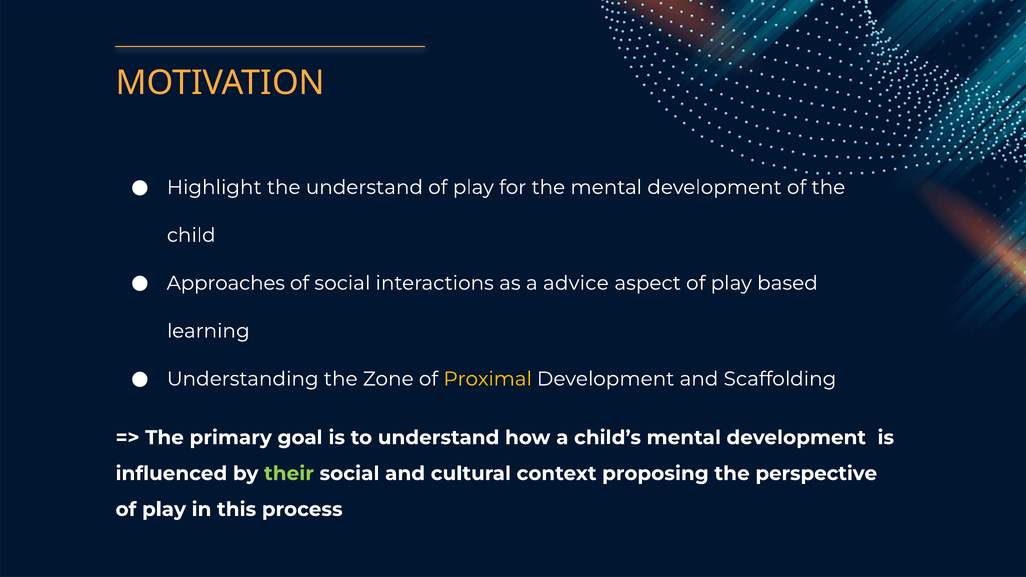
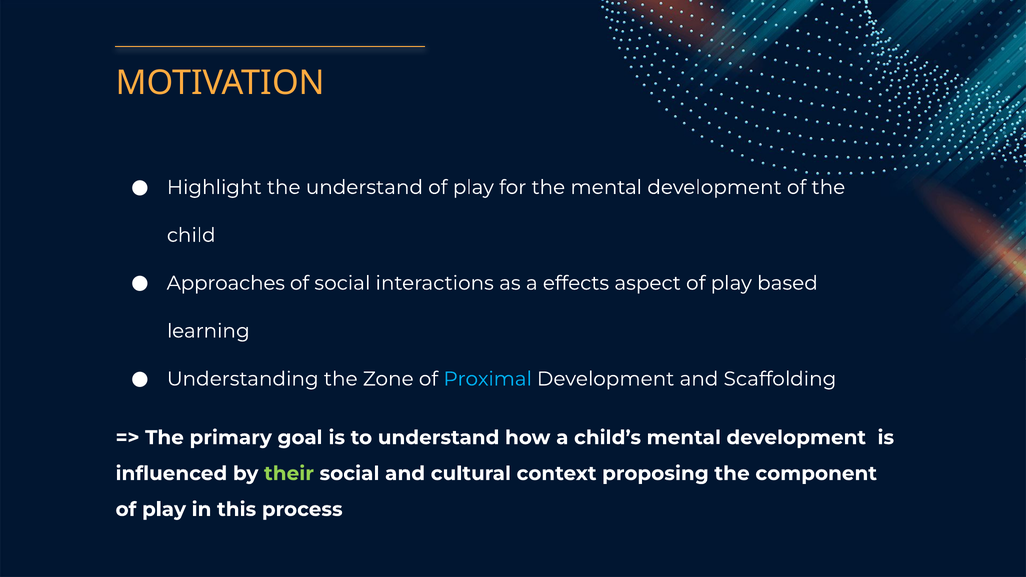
advice: advice -> effects (576, 283)
Proximal colour: yellow -> light blue (488, 379)
perspective: perspective -> component (816, 474)
